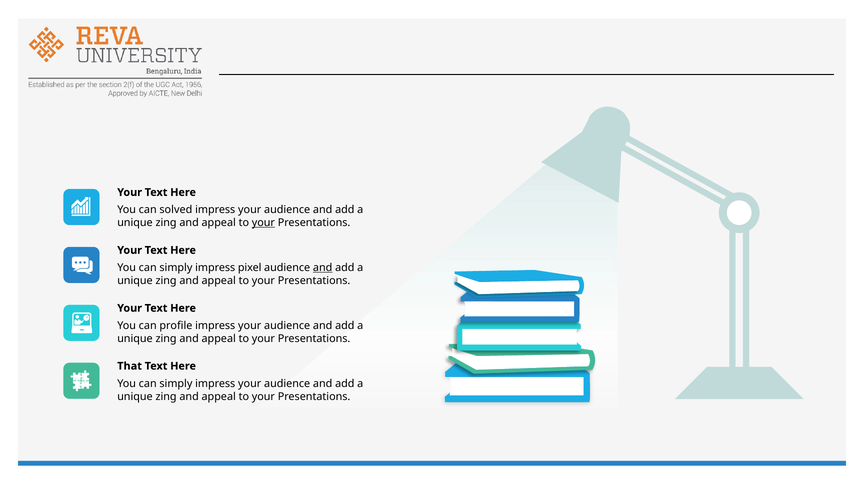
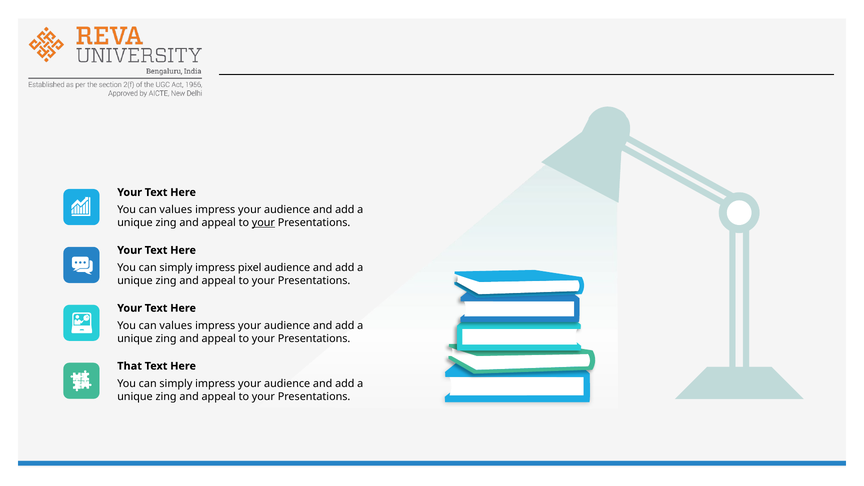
solved: solved -> values (176, 210)
and underline: present -> none (323, 268)
profile: profile -> values (176, 326)
